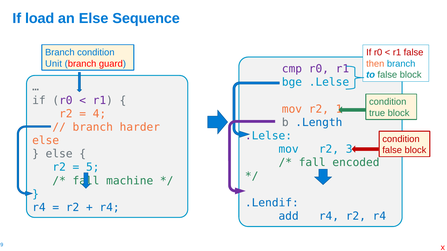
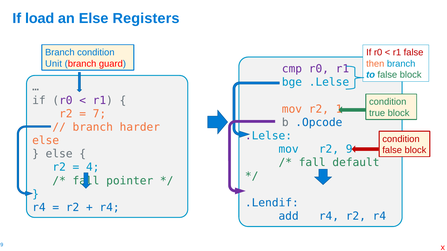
Sequence: Sequence -> Registers (146, 18)
4: 4 -> 7 (99, 114)
.Length: .Length -> .Opcode (319, 123)
3: 3 -> 9 (349, 149)
encoded: encoded -> default (356, 163)
5: 5 -> 4 (93, 168)
machine: machine -> pointer (130, 181)
